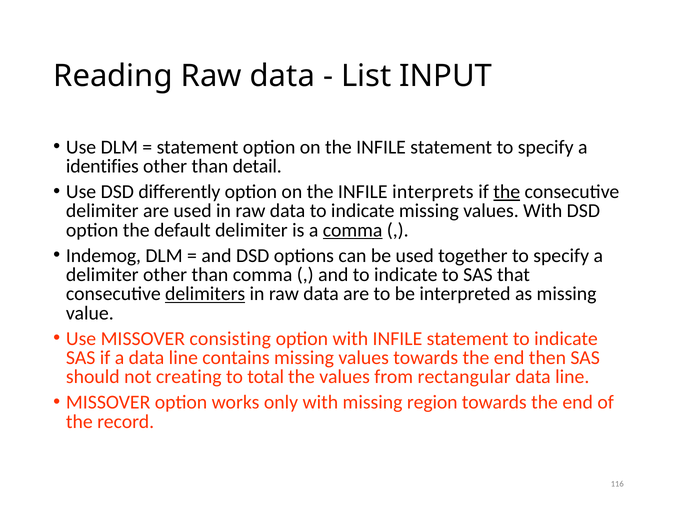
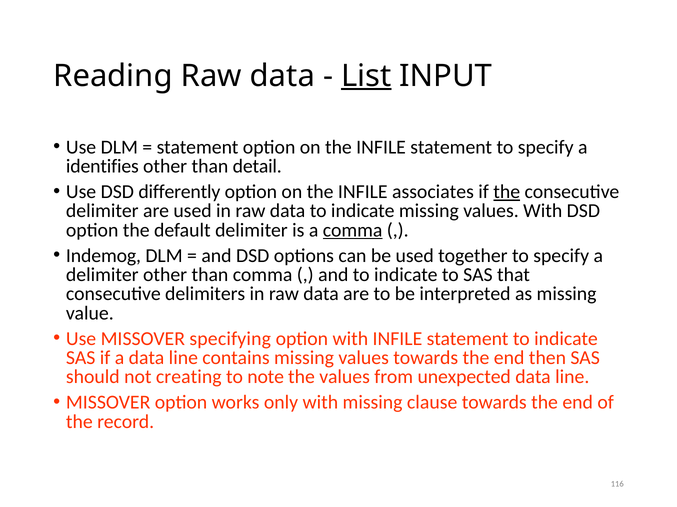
List underline: none -> present (366, 76)
interprets: interprets -> associates (433, 192)
delimiters underline: present -> none (205, 294)
consisting: consisting -> specifying (230, 339)
total: total -> note (266, 378)
rectangular: rectangular -> unexpected (464, 378)
region: region -> clause (432, 403)
